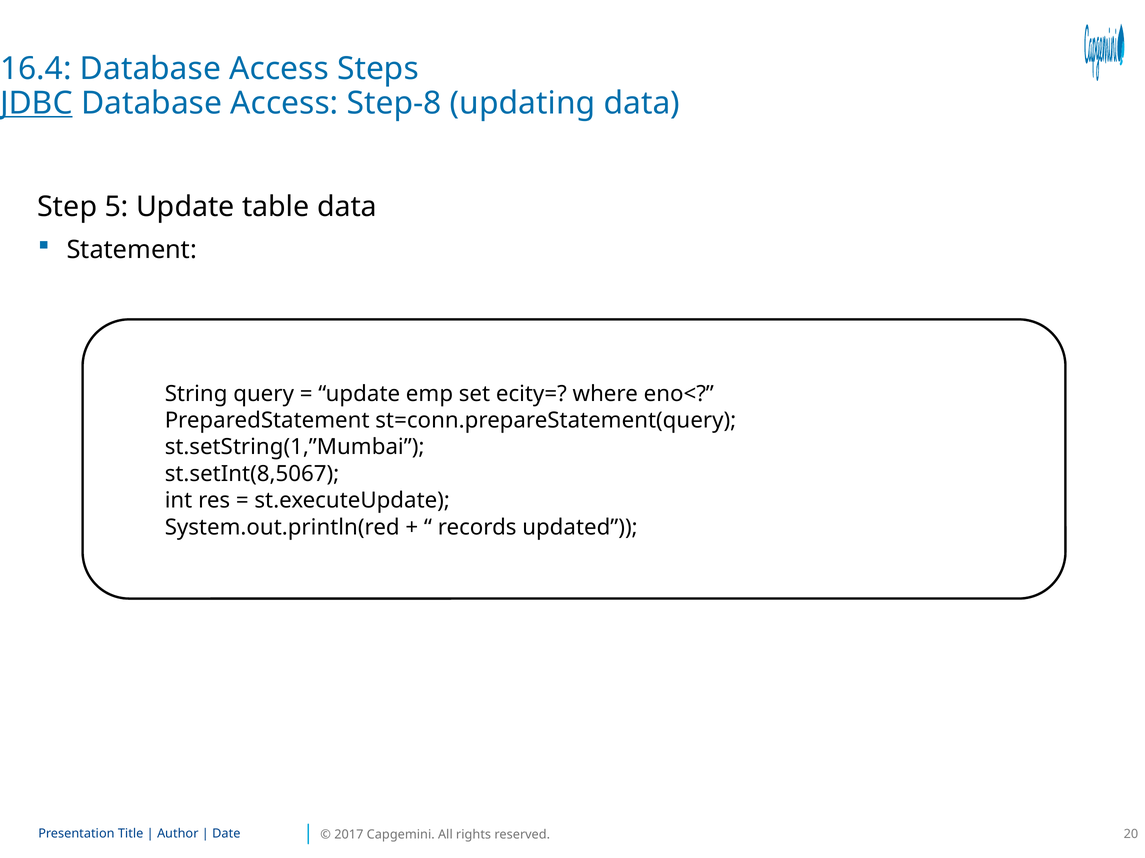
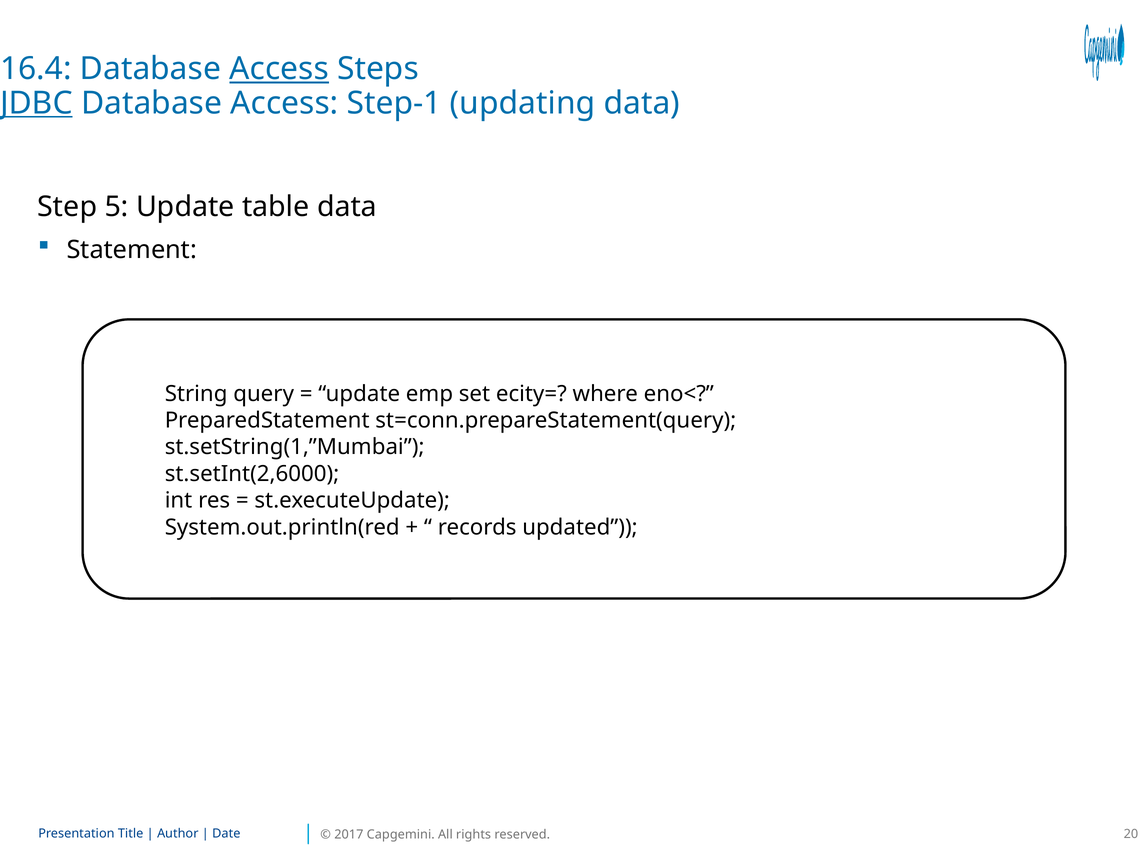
Access underline: none -> present (279, 69)
Step-8: Step-8 -> Step-1 (394, 103)
st.setInt(8,5067: st.setInt(8,5067 -> st.setInt(2,6000 (252, 474)
